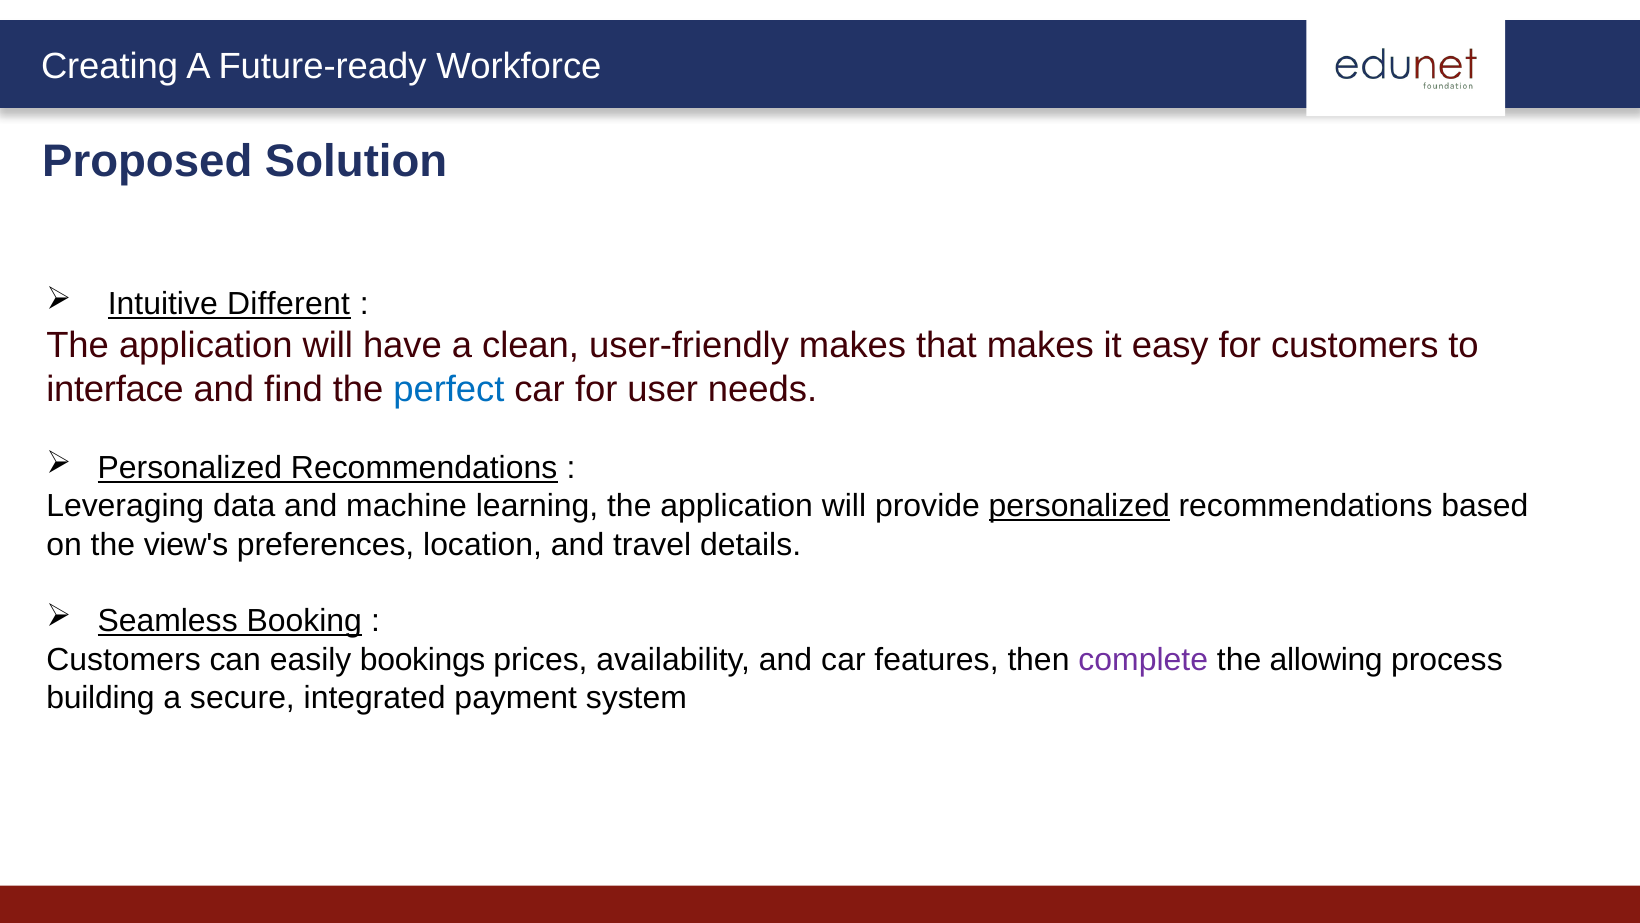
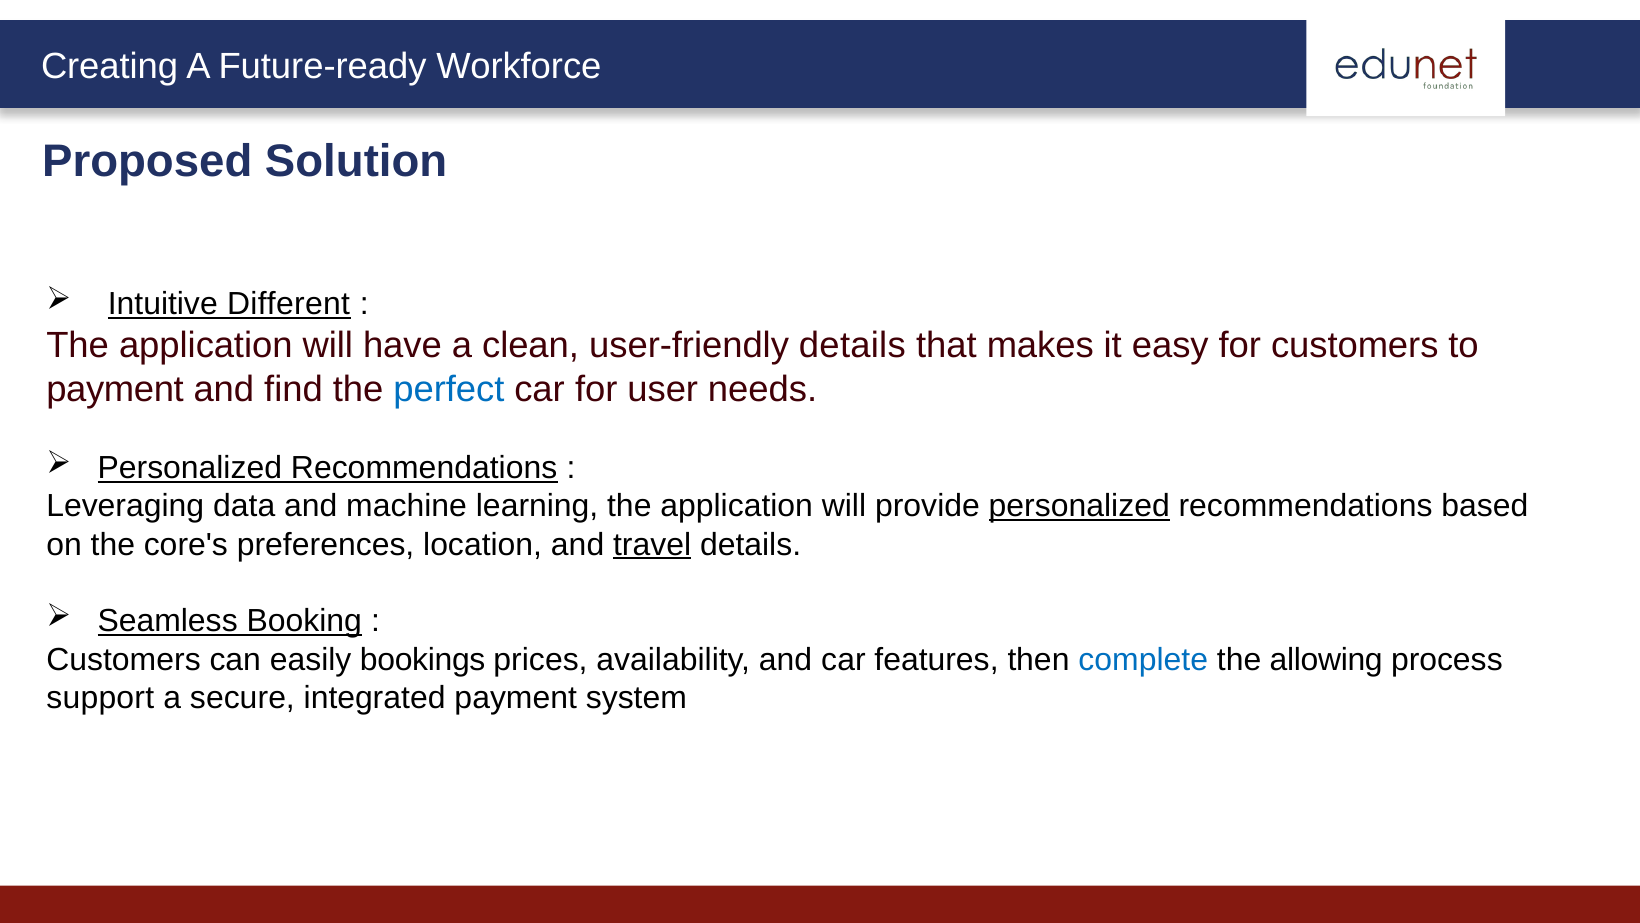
user-friendly makes: makes -> details (852, 345)
interface: interface -> payment (115, 389)
view's: view's -> core's (186, 544)
travel underline: none -> present (652, 544)
complete colour: purple -> blue (1143, 659)
building: building -> support (100, 698)
